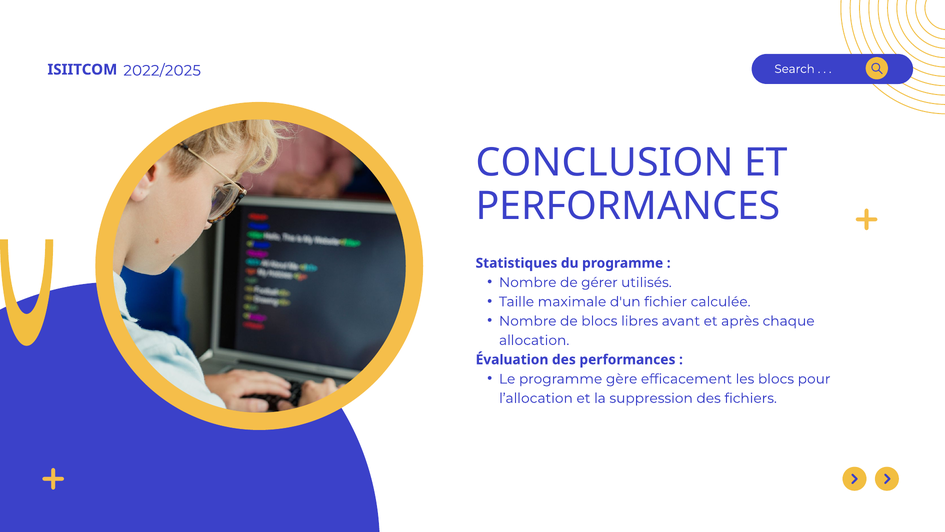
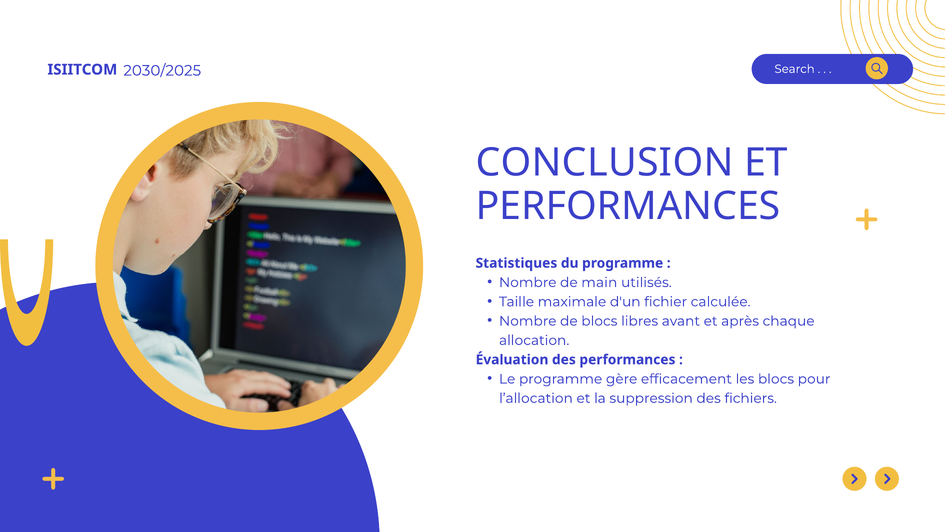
2022/2025: 2022/2025 -> 2030/2025 (162, 71)
gérer: gérer -> main (599, 282)
